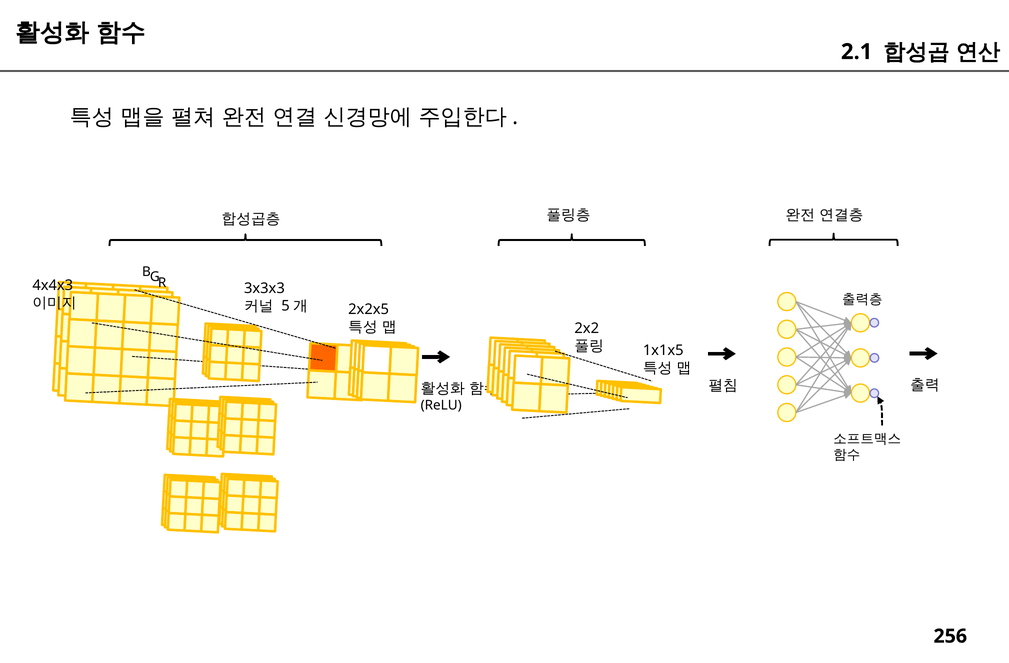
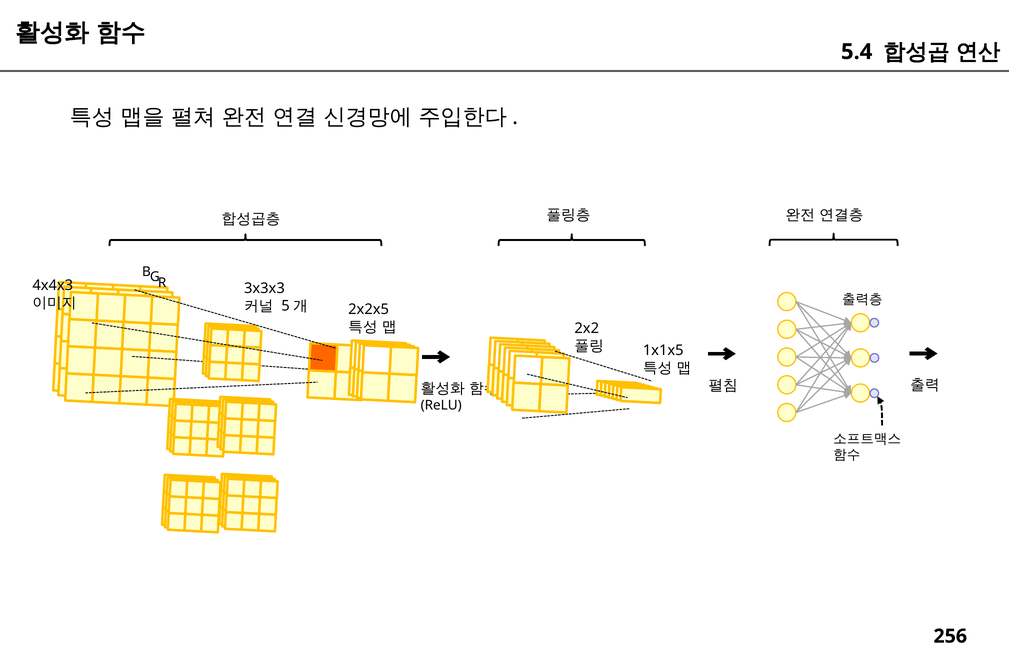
2.1: 2.1 -> 5.4 (857, 52)
